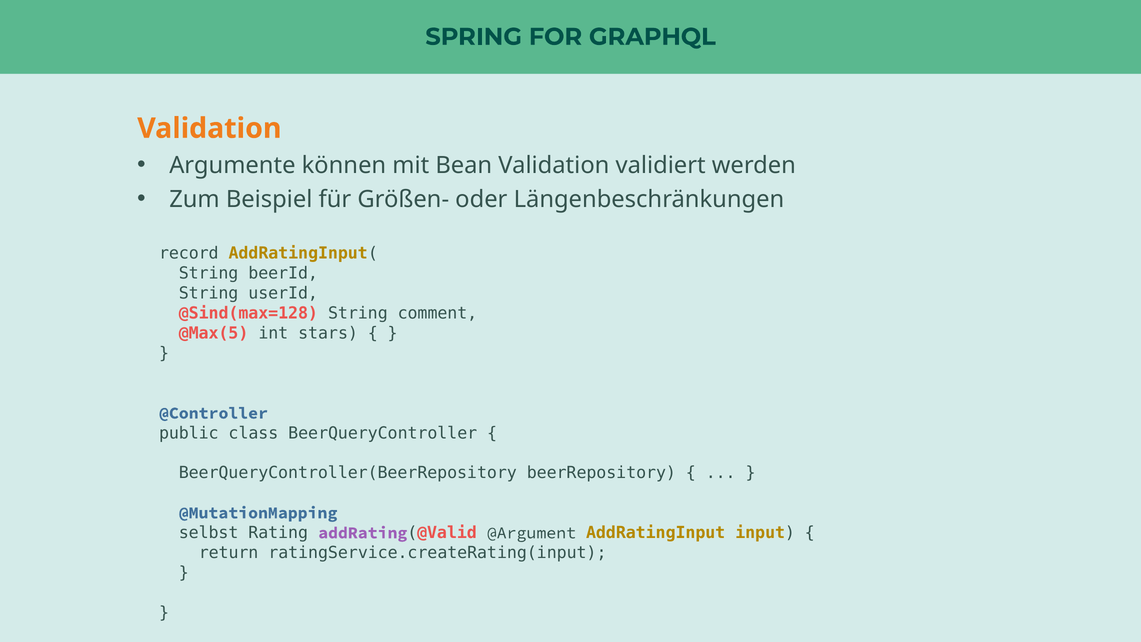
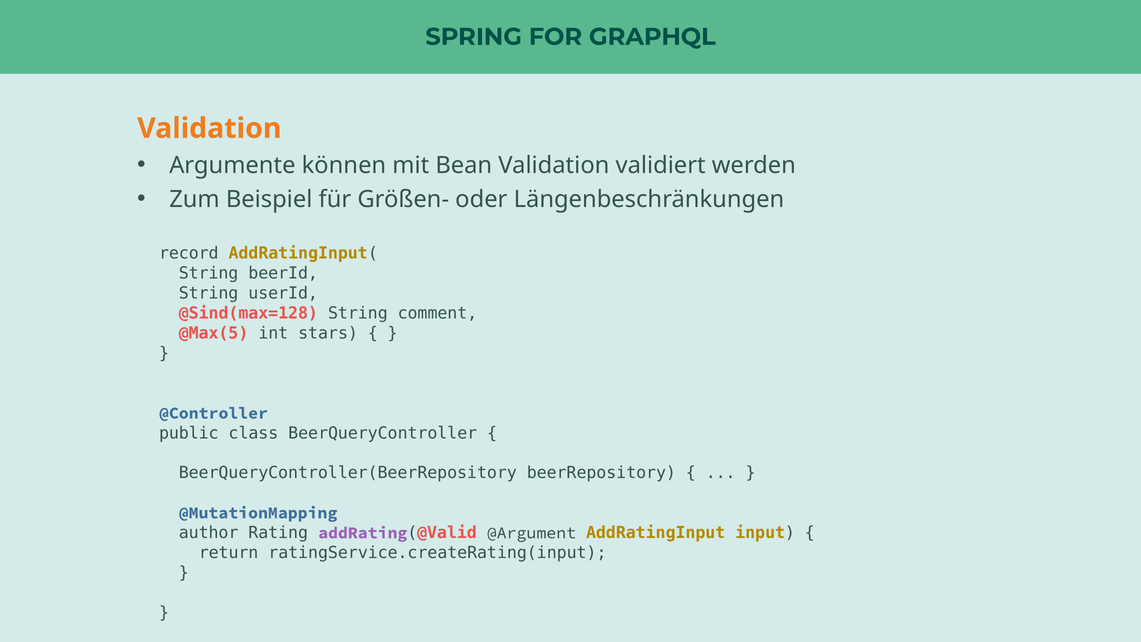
selbst: selbst -> author (209, 533)
